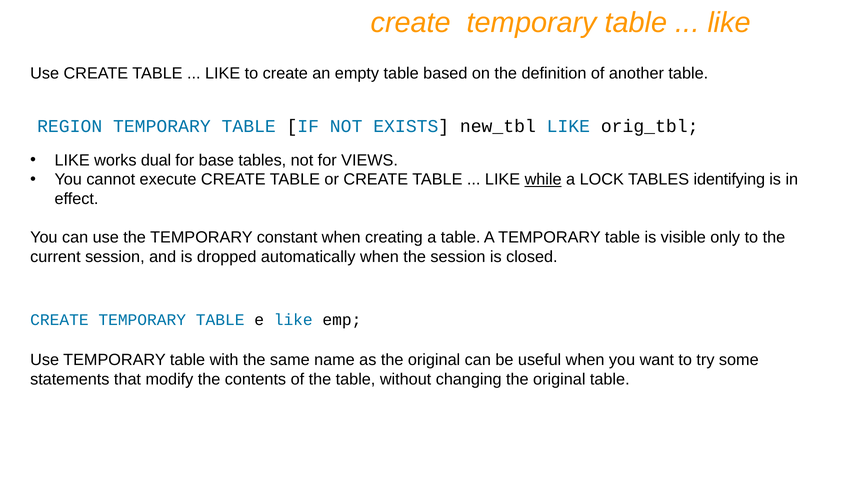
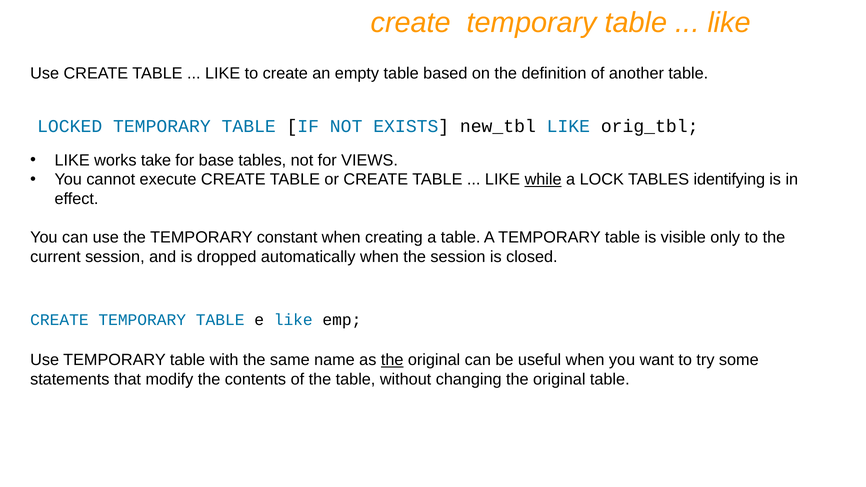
REGION: REGION -> LOCKED (70, 126)
dual: dual -> take (156, 160)
the underline: none -> present (392, 360)
